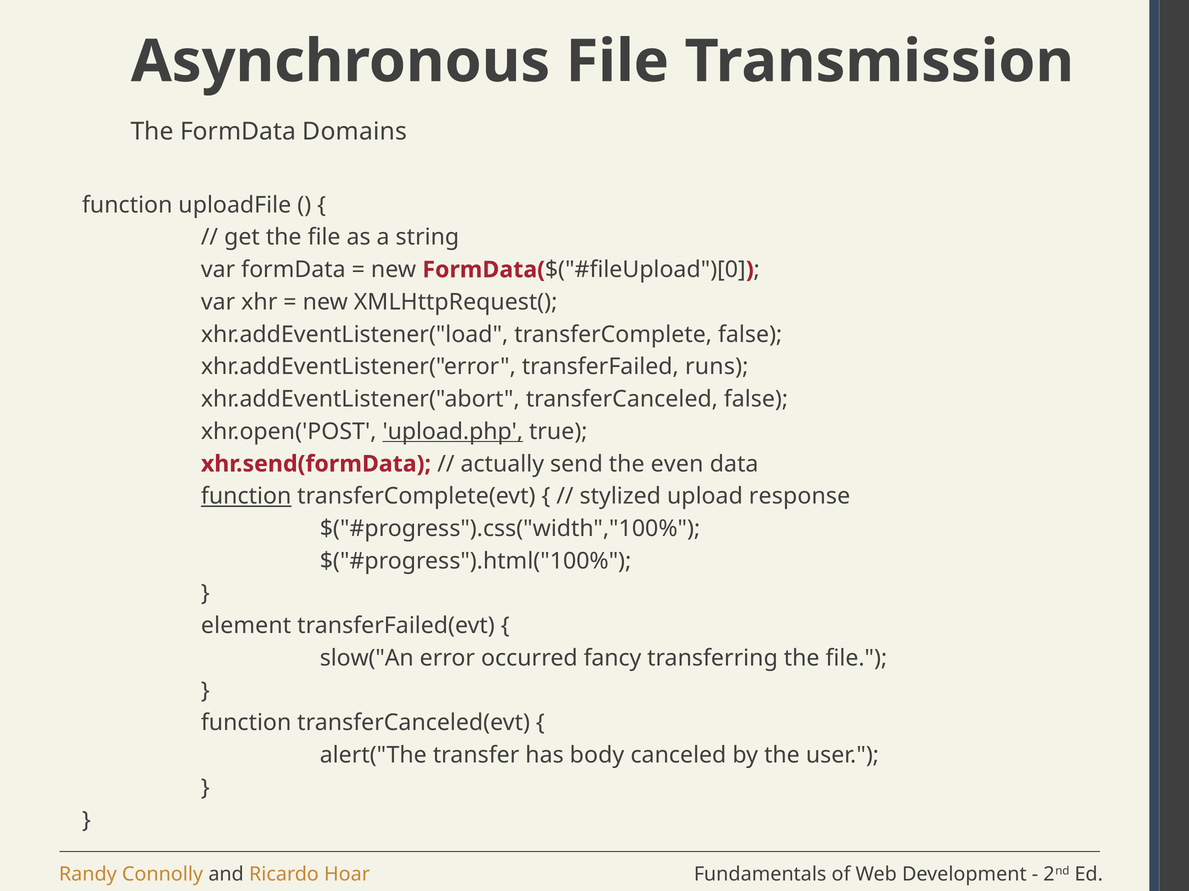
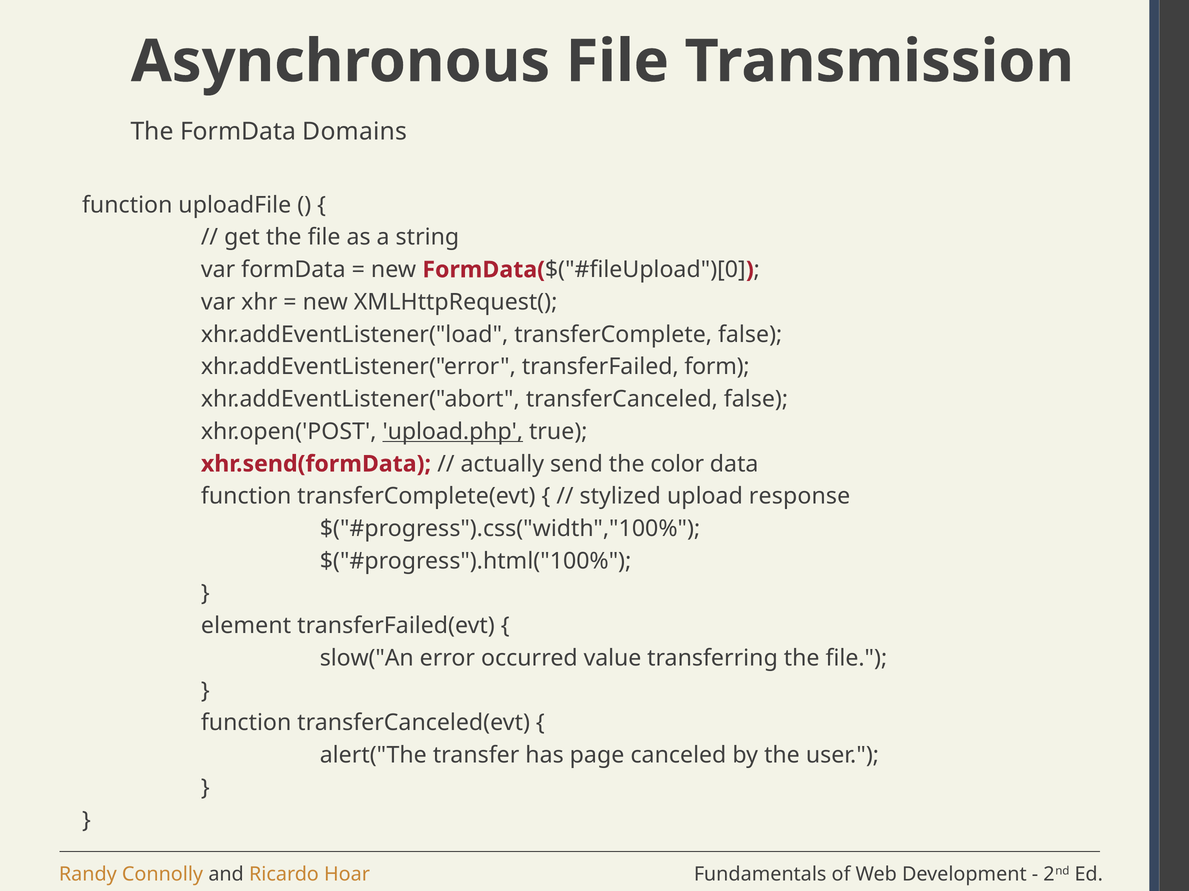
runs: runs -> form (717, 367)
even: even -> color (677, 464)
function underline: present -> none (246, 497)
fancy: fancy -> value (612, 659)
body: body -> page (597, 756)
